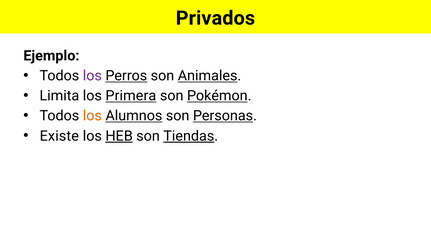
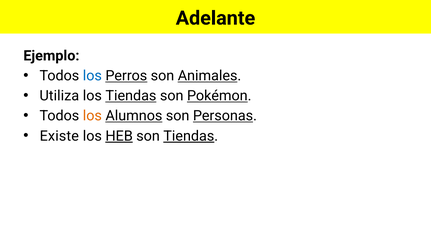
Privados: Privados -> Adelante (215, 18)
los colour: purple -> blue (92, 76)
Limita: Limita -> Utiliza (59, 96)
los Primera: Primera -> Tiendas (131, 96)
